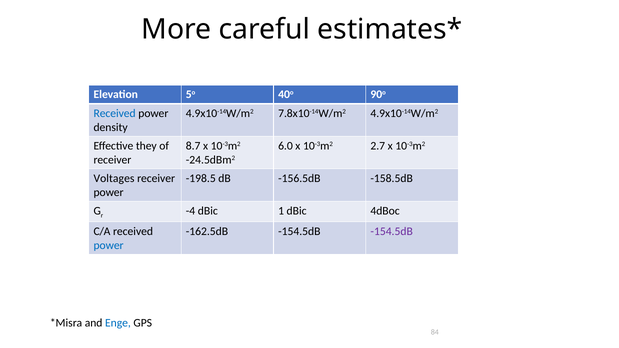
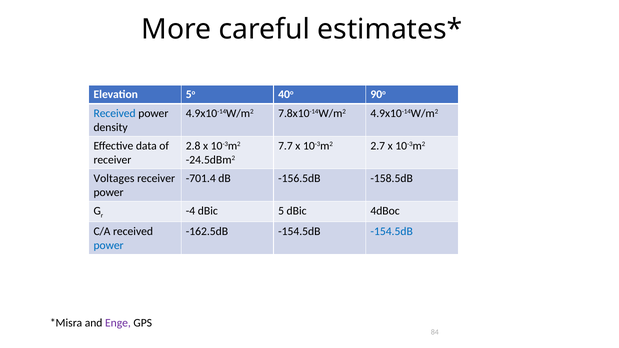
they: they -> data (146, 146)
8.7: 8.7 -> 2.8 (193, 146)
6.0: 6.0 -> 7.7 (285, 146)
-198.5: -198.5 -> -701.4 (201, 179)
1: 1 -> 5 (281, 211)
-154.5dB colour: purple -> blue (392, 232)
Enge colour: blue -> purple (118, 323)
